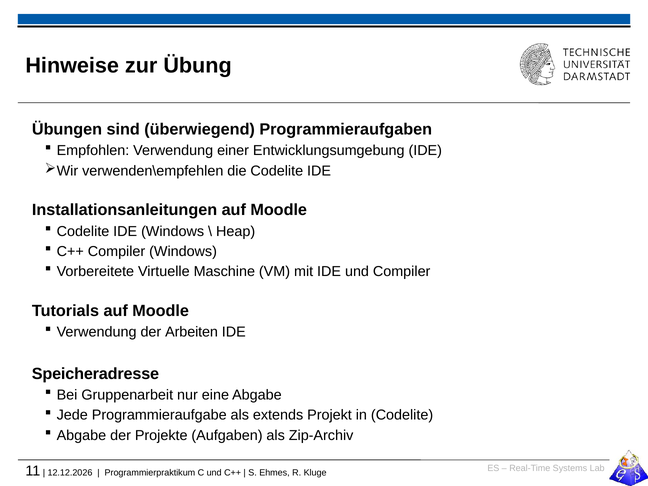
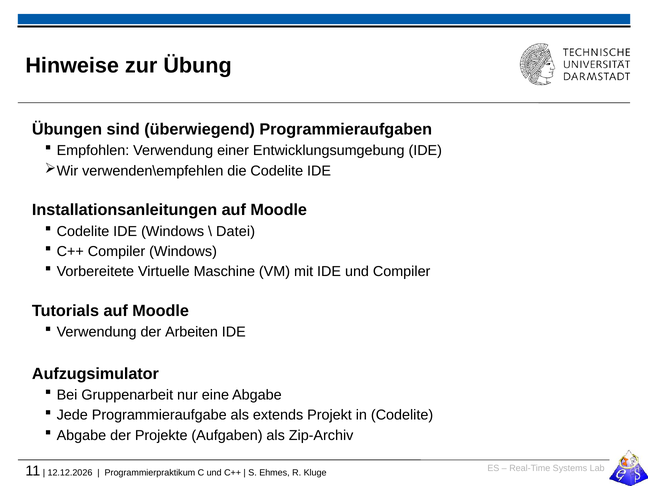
Heap: Heap -> Datei (236, 231)
Speicheradresse: Speicheradresse -> Aufzugsimulator (95, 374)
